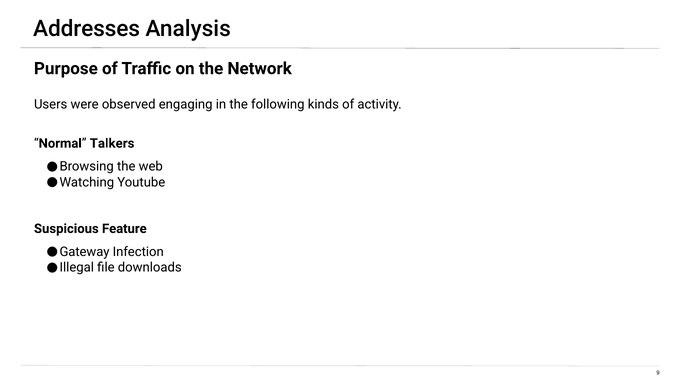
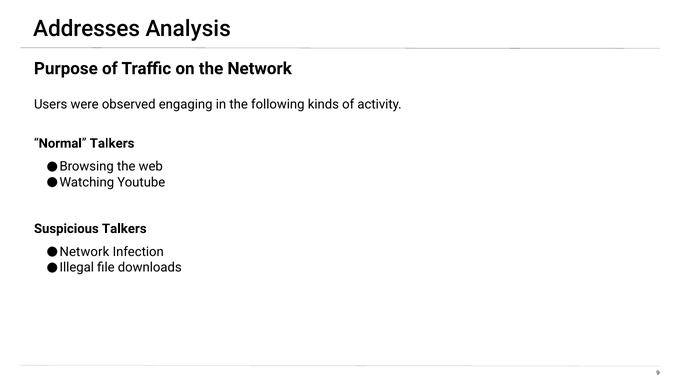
Suspicious Feature: Feature -> Talkers (124, 228)
Gateway: Gateway -> Network (84, 252)
